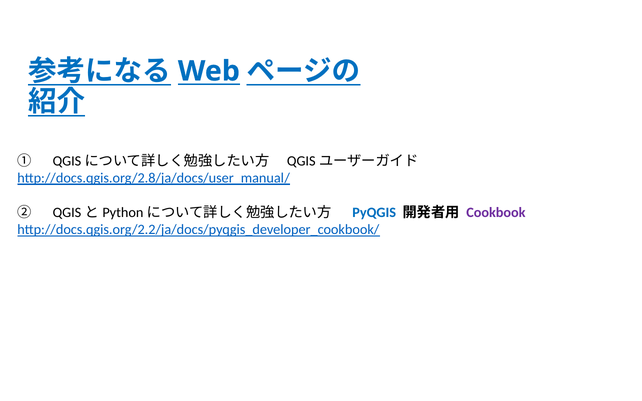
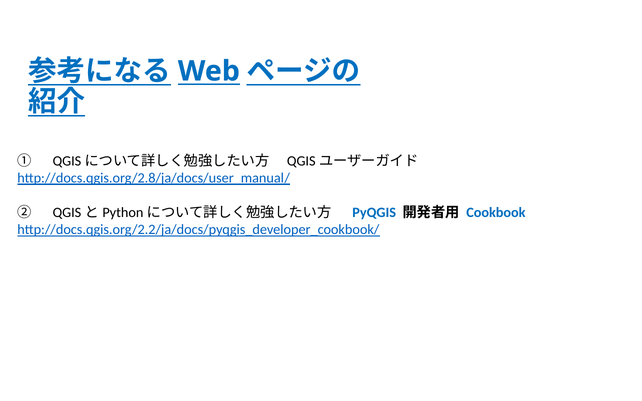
Cookbook colour: purple -> blue (496, 213)
